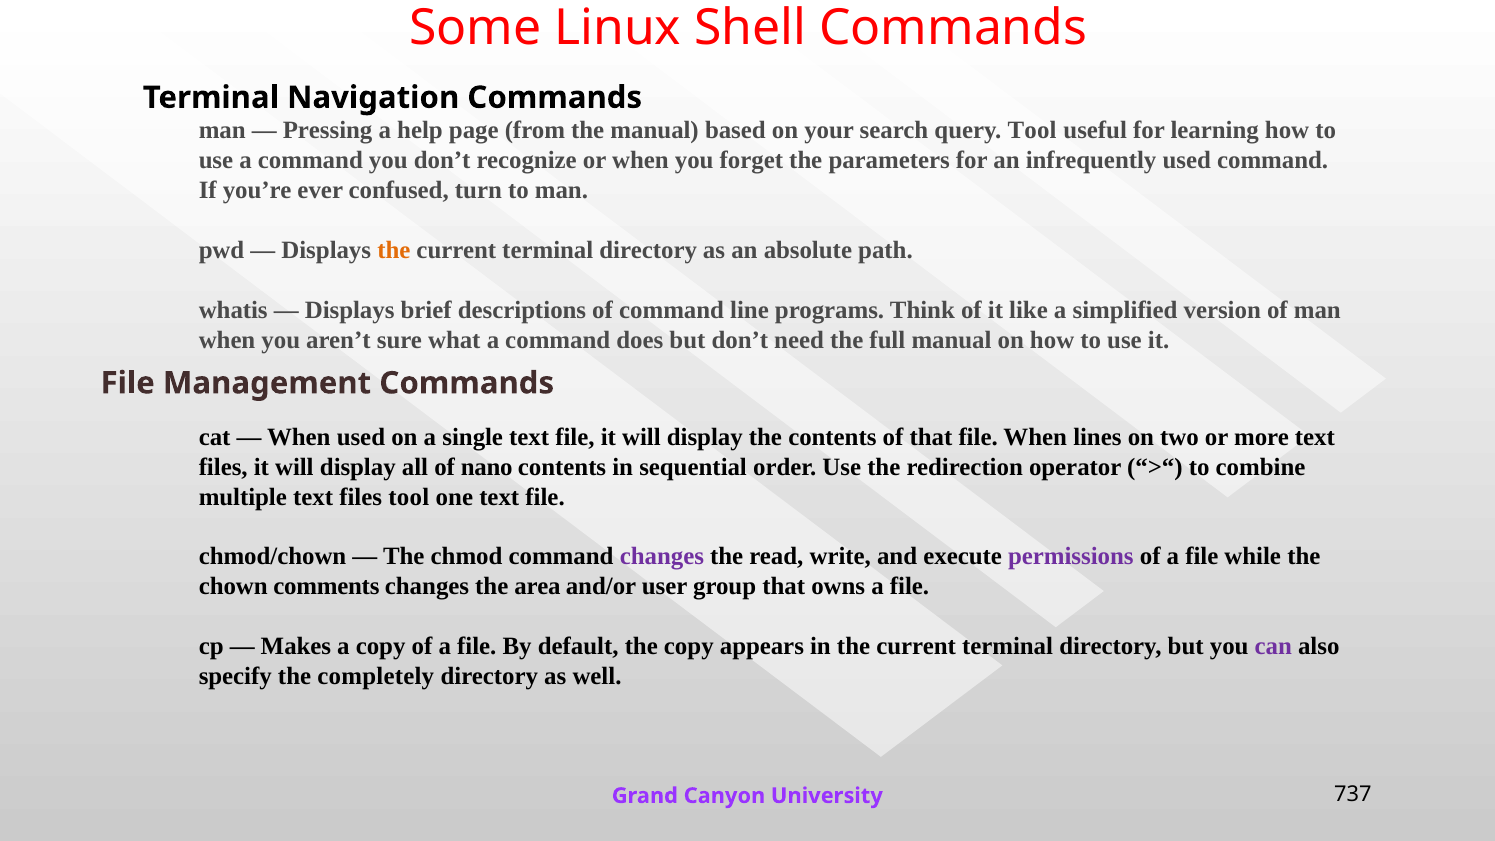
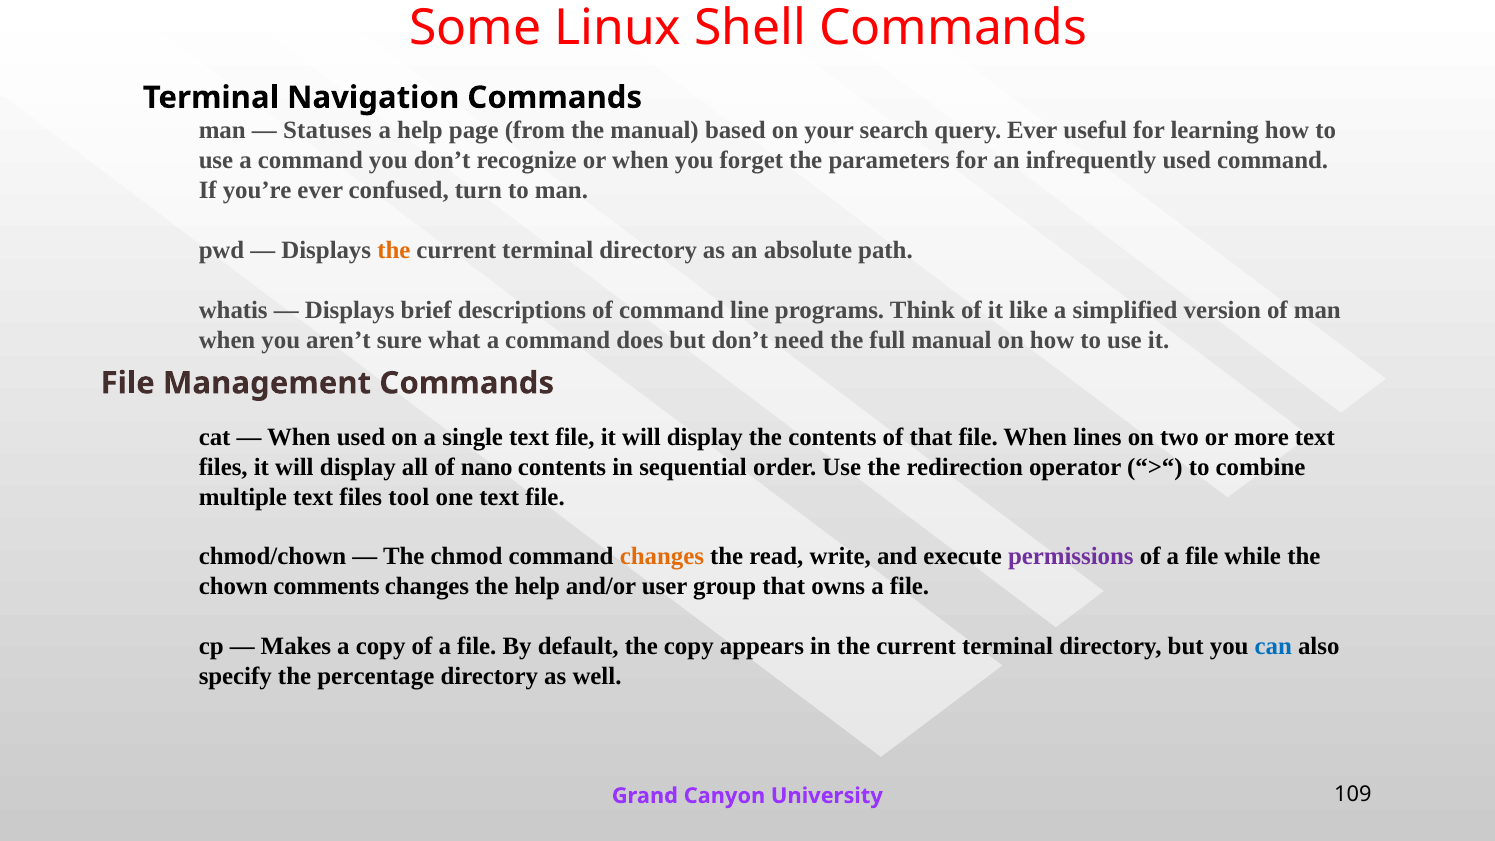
Pressing: Pressing -> Statuses (327, 131)
query Tool: Tool -> Ever (1032, 131)
changes colour: purple -> orange (662, 557)
the area: area -> help (537, 587)
can colour: purple -> blue (1273, 646)
completely: completely -> percentage (376, 676)
737: 737 -> 109 (1353, 794)
